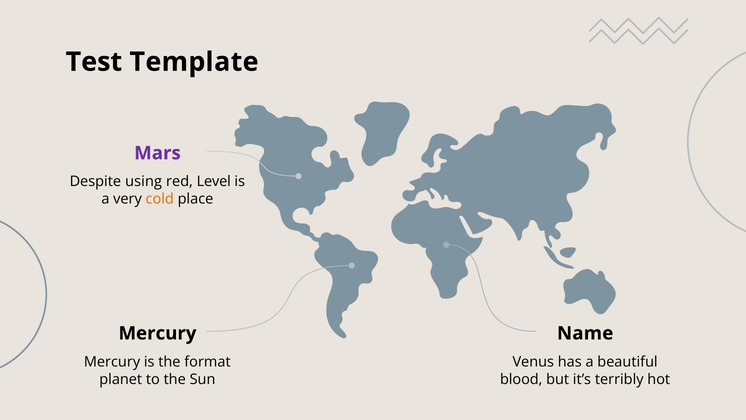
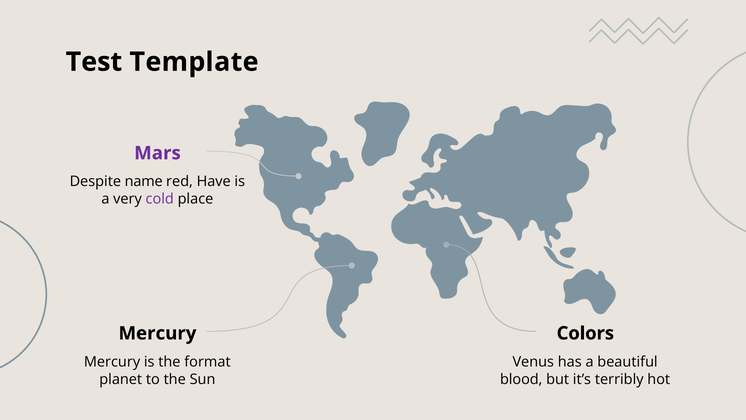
using: using -> name (144, 181)
Level: Level -> Have (214, 181)
cold colour: orange -> purple (160, 199)
Name: Name -> Colors (585, 333)
